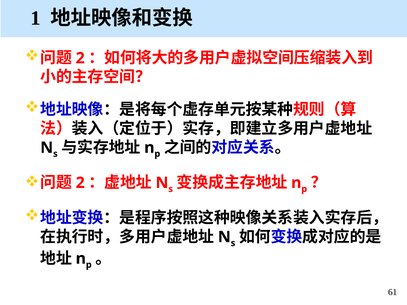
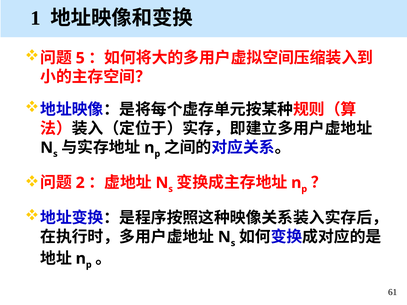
2: 2 -> 5 (80, 58)
